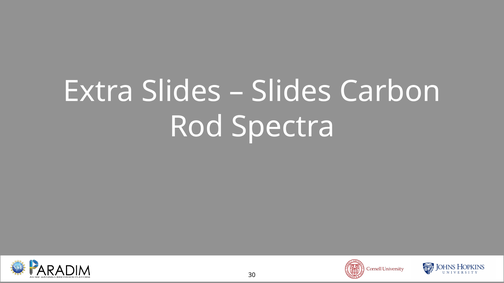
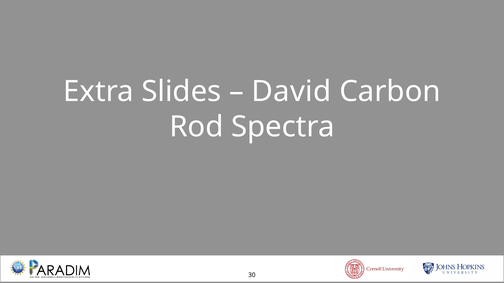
Slides: Slides -> David (291, 92)
